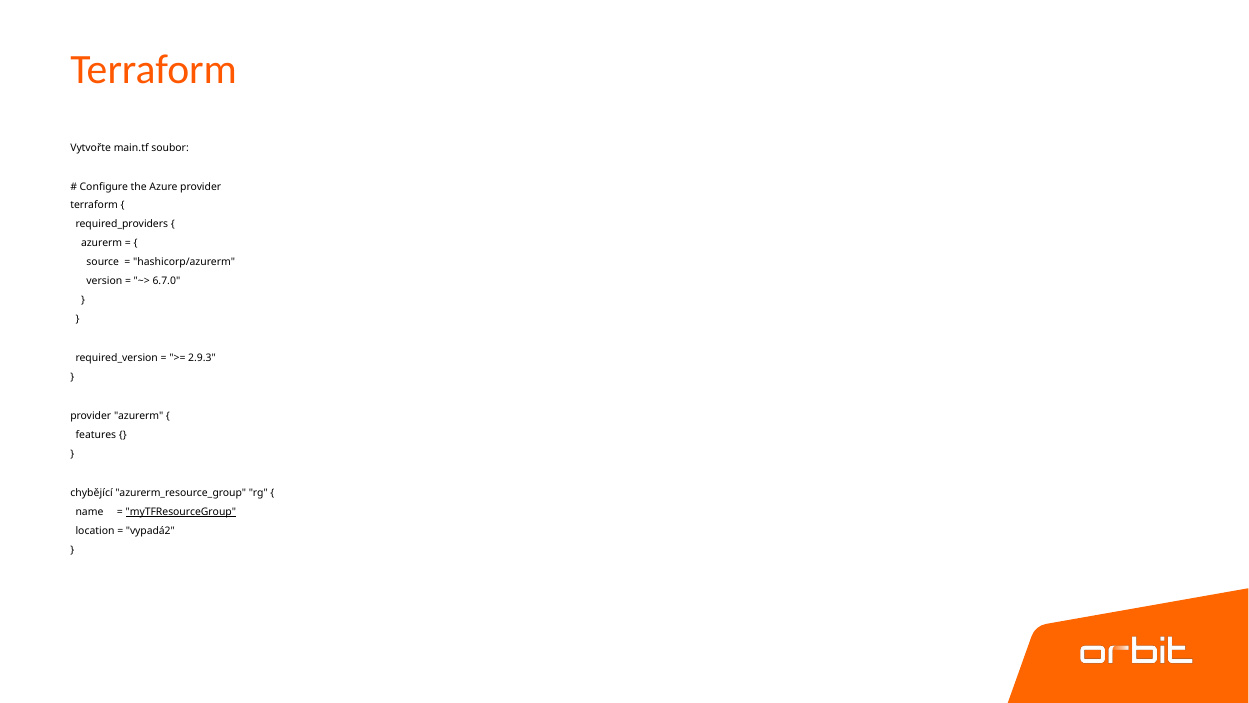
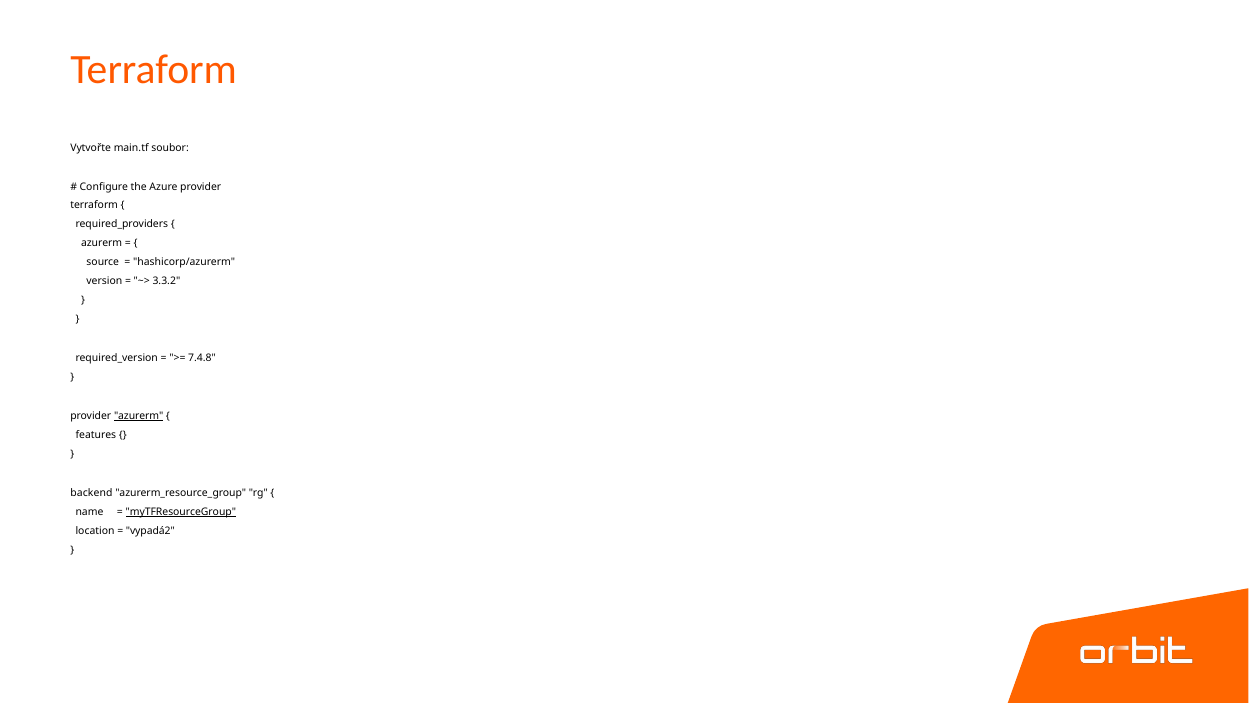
6.7.0: 6.7.0 -> 3.3.2 (166, 281)
2.9.3: 2.9.3 -> 7.4.8 (202, 358)
azurerm underline: none -> present (139, 416)
chybějící: chybějící -> backend (91, 493)
